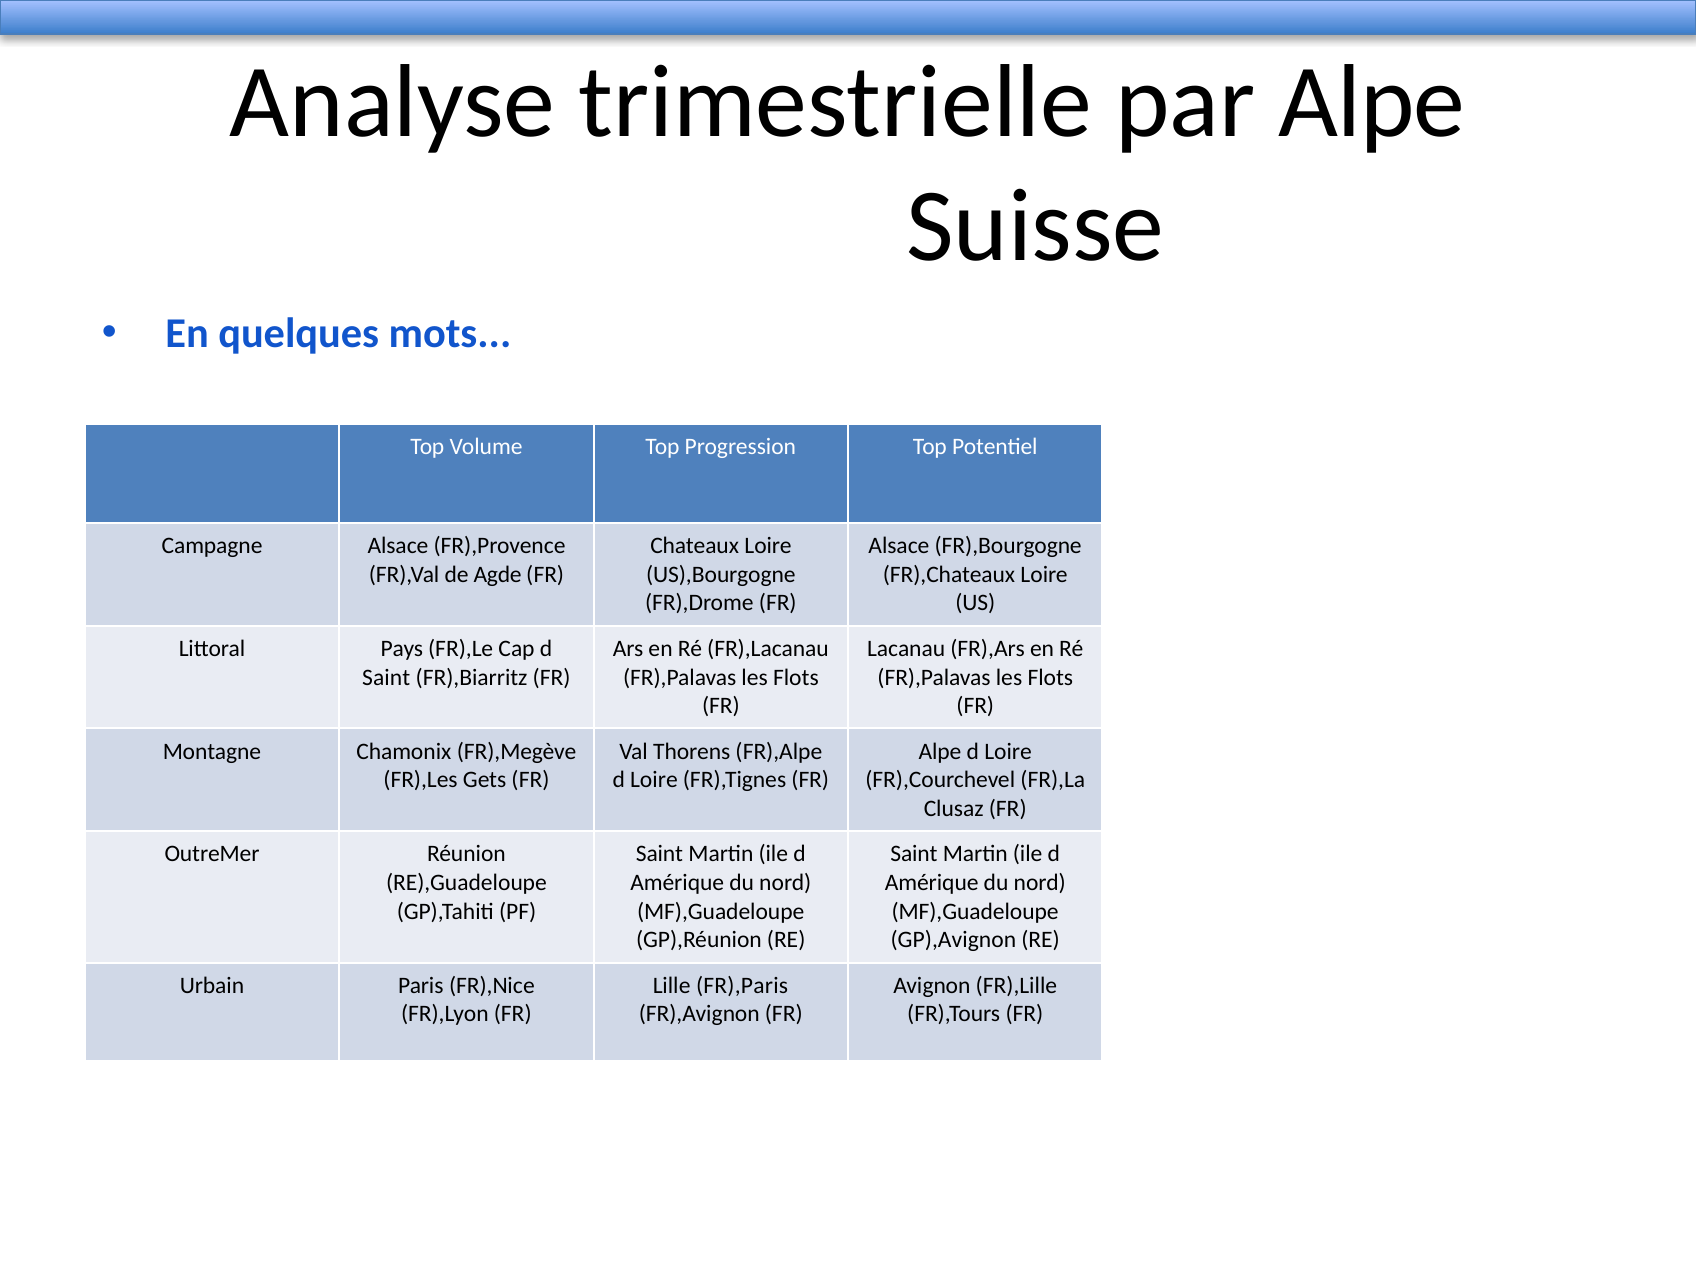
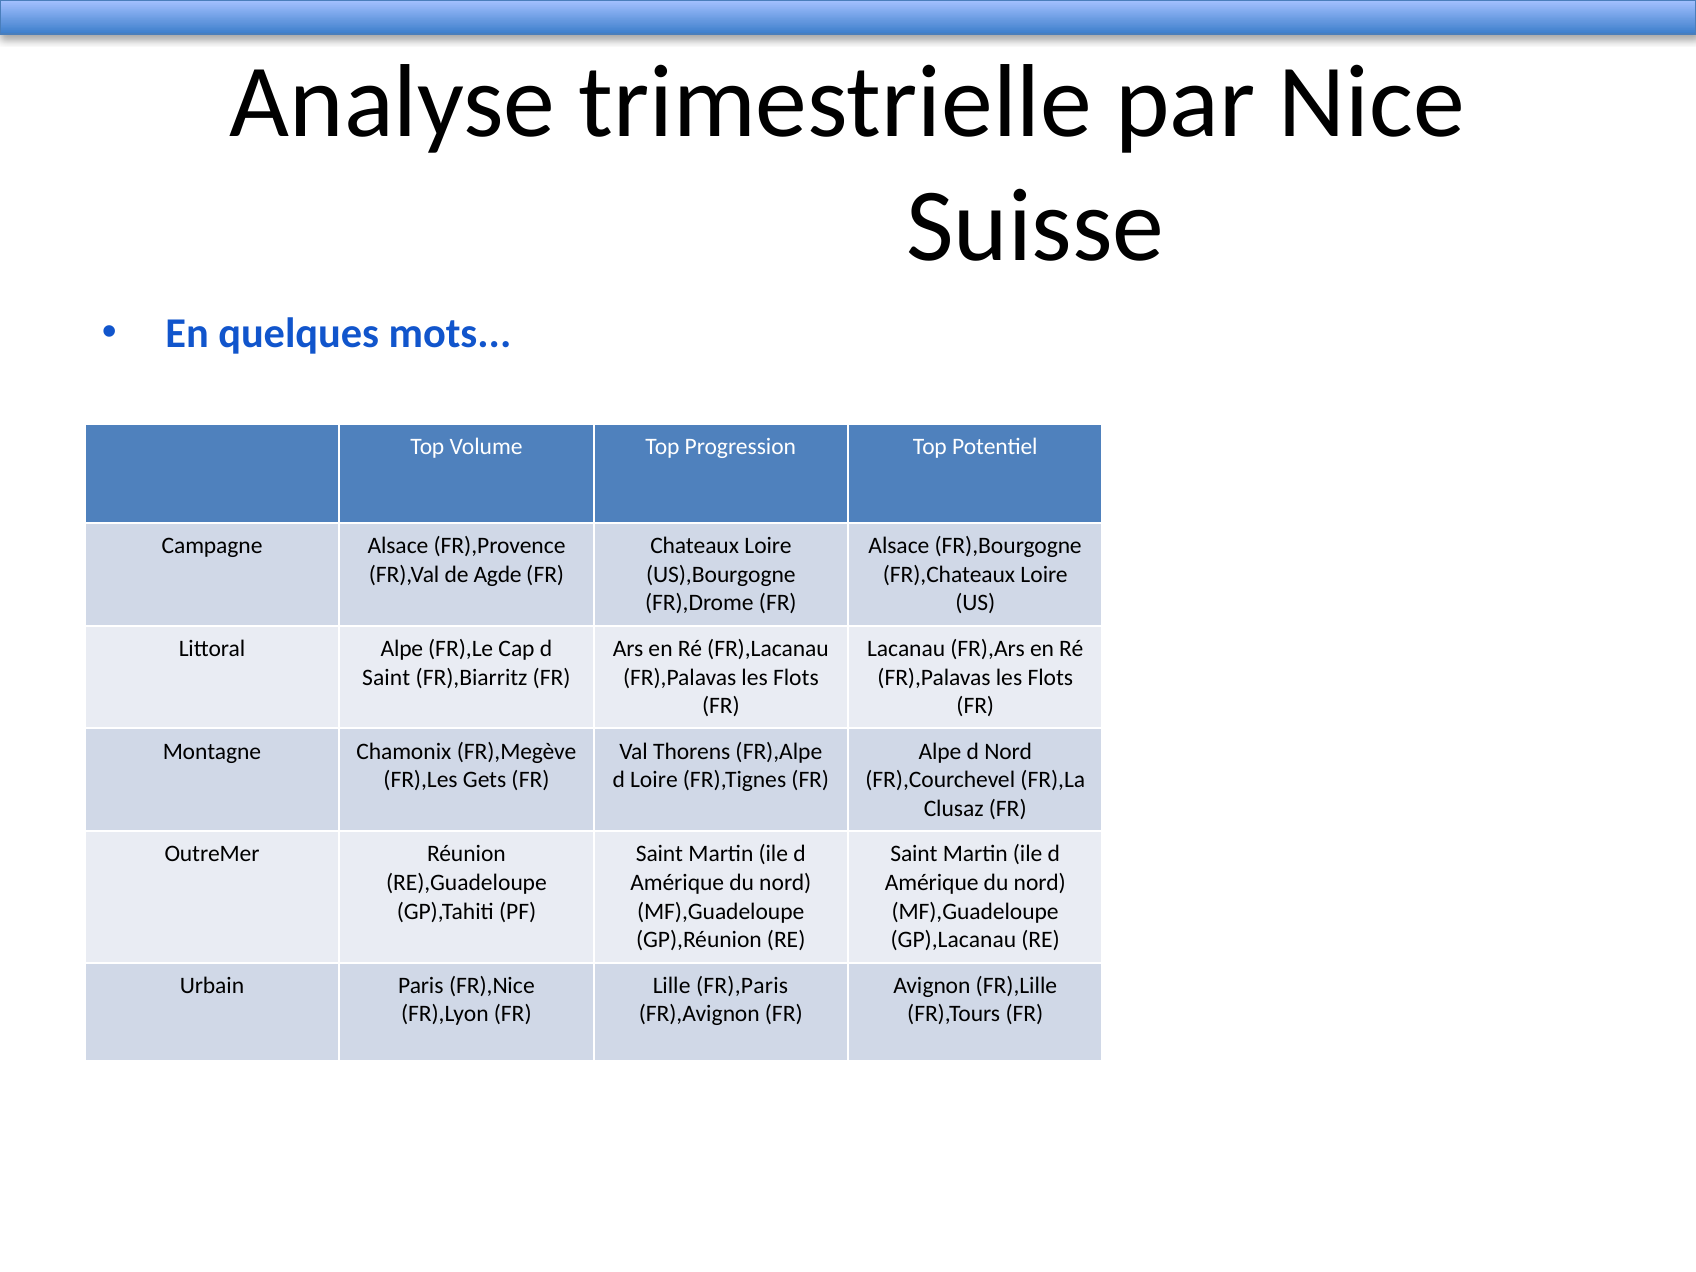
par Alpe: Alpe -> Nice (1372, 102)
Littoral Pays: Pays -> Alpe (402, 649)
Alpe d Loire: Loire -> Nord (1008, 751)
GP),Avignon: GP),Avignon -> GP),Lacanau (953, 940)
